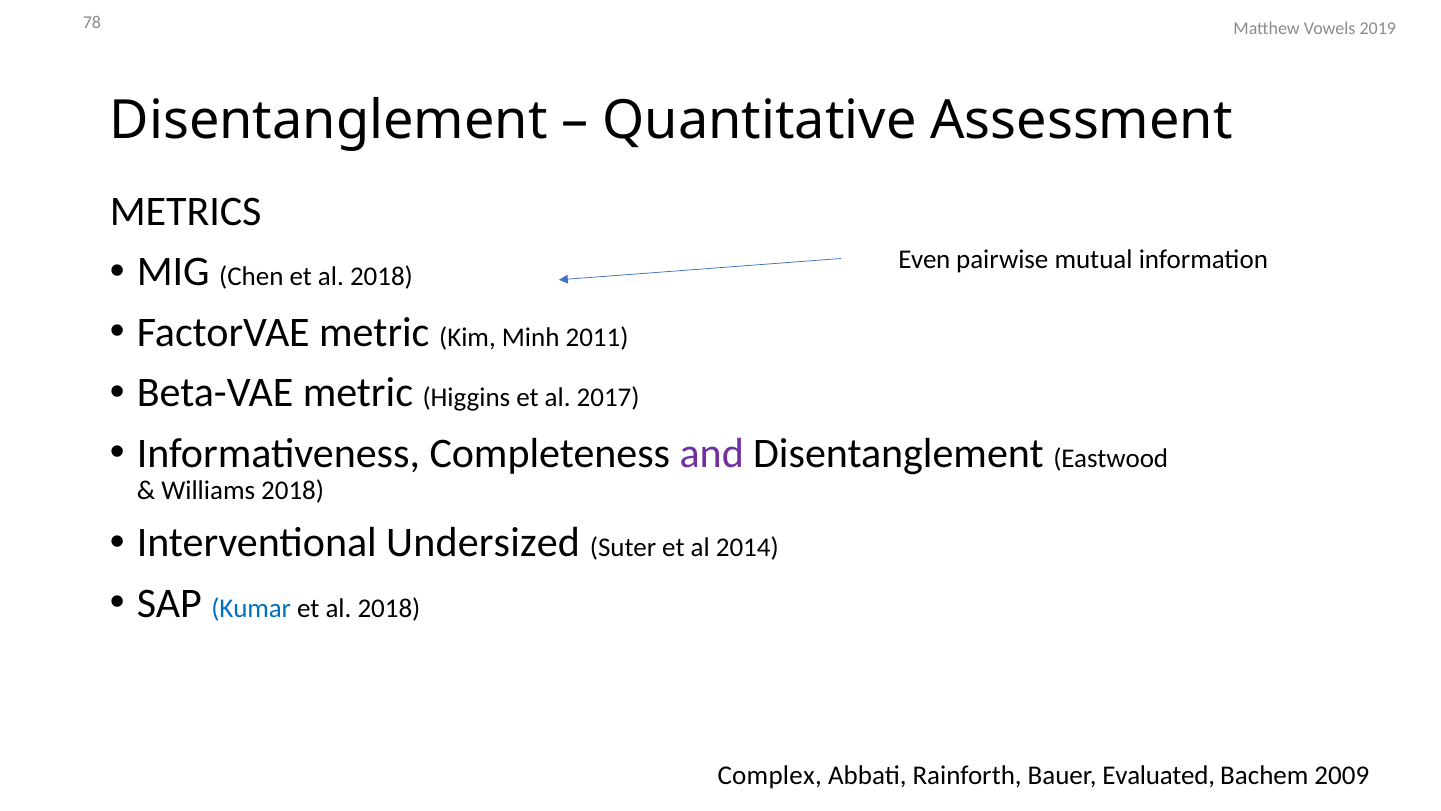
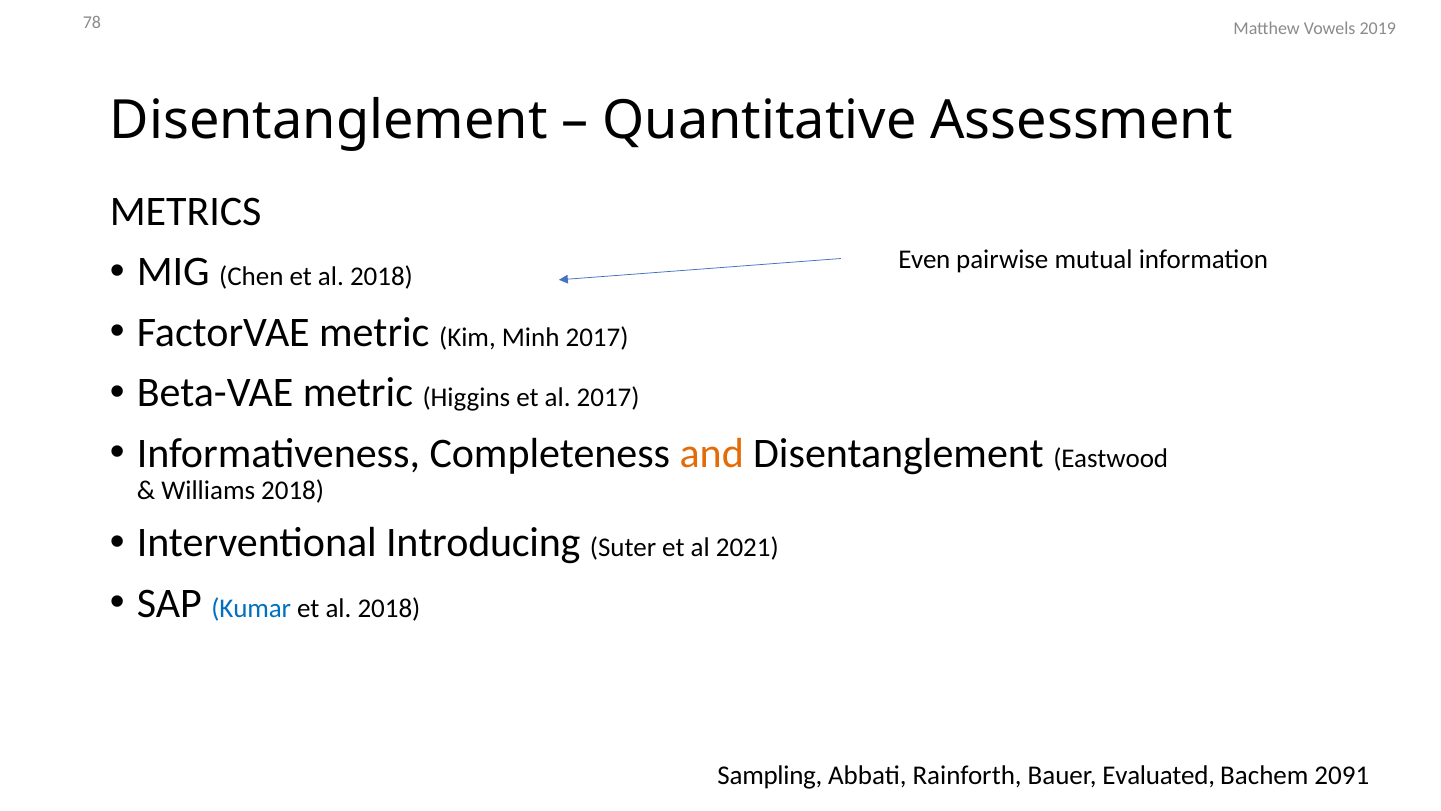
Minh 2011: 2011 -> 2017 (597, 337)
and colour: purple -> orange (712, 453)
Undersized: Undersized -> Introducing (483, 543)
2014: 2014 -> 2021 (747, 548)
Complex: Complex -> Sampling (770, 775)
2009: 2009 -> 2091 (1342, 775)
